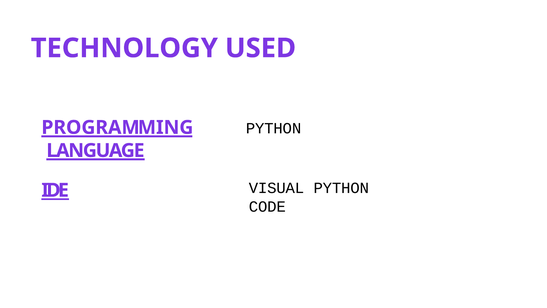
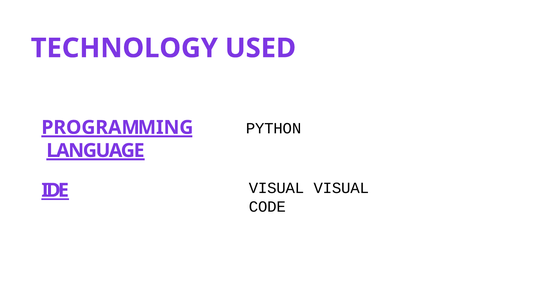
VISUAL PYTHON: PYTHON -> VISUAL (341, 188)
